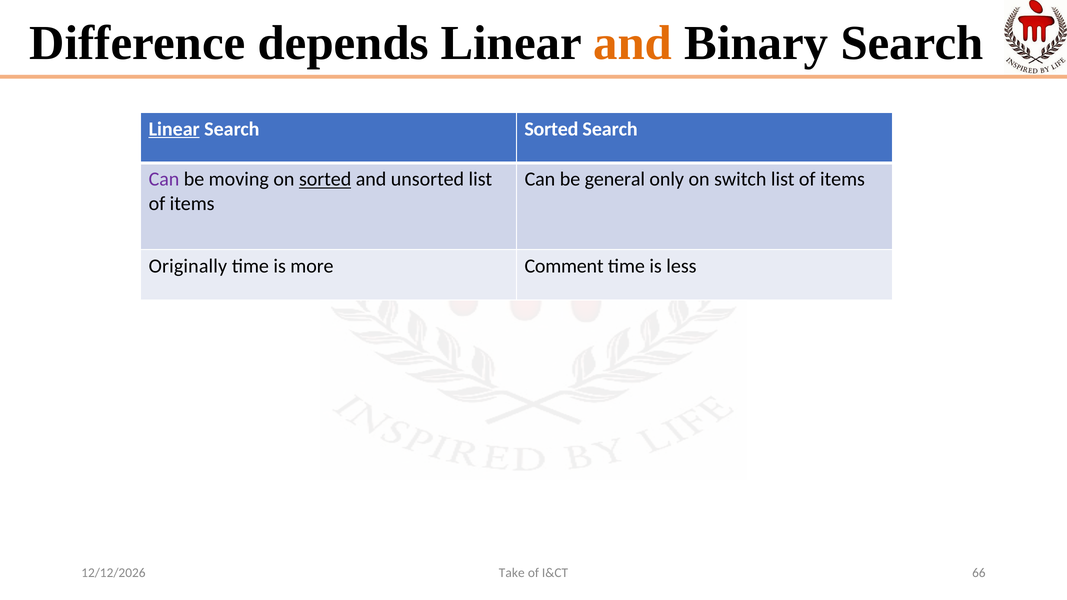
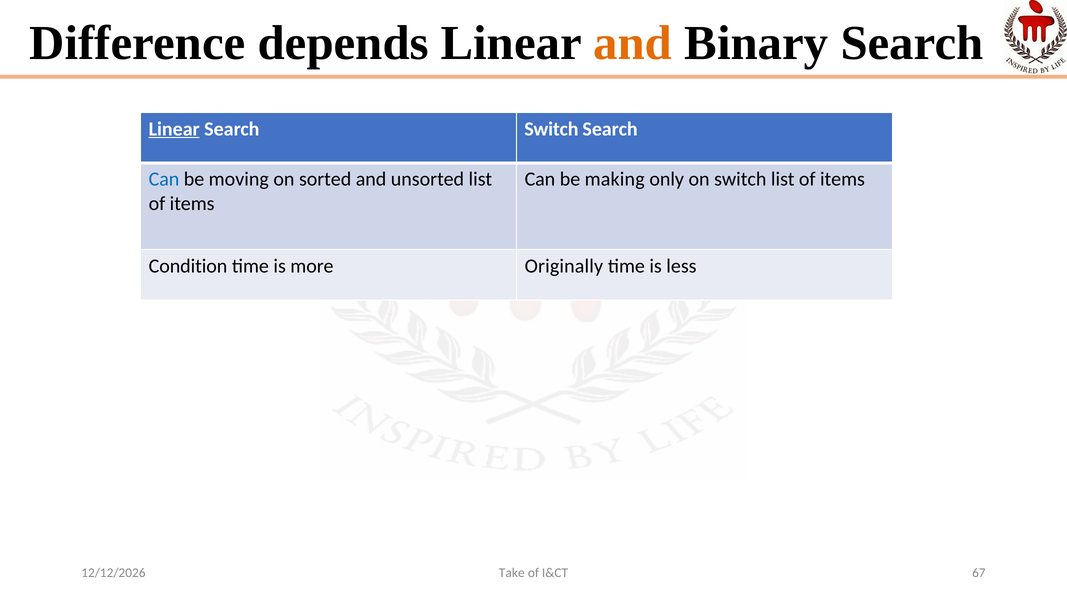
Search Sorted: Sorted -> Switch (551, 129)
Can colour: purple -> blue (164, 179)
sorted underline: present -> none (325, 179)
general: general -> making (615, 179)
Originally: Originally -> Condition (188, 266)
Comment: Comment -> Originally (564, 266)
66: 66 -> 67 (979, 573)
